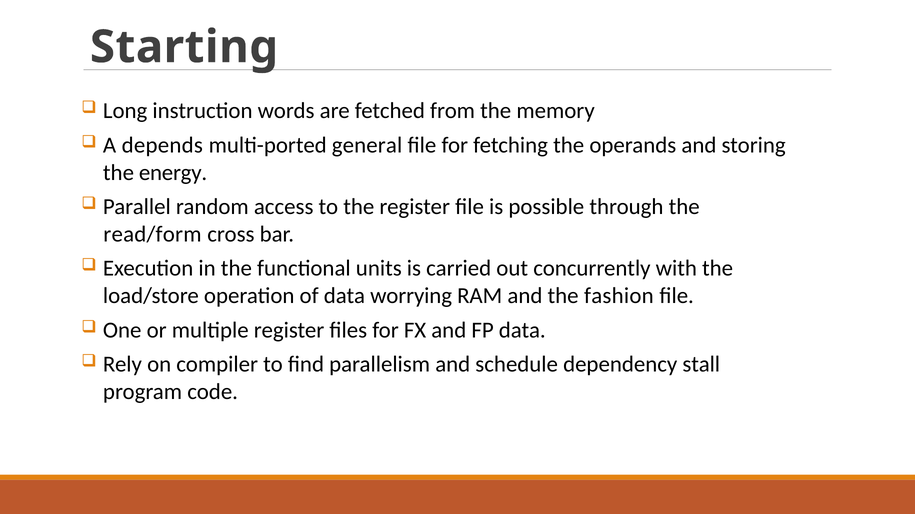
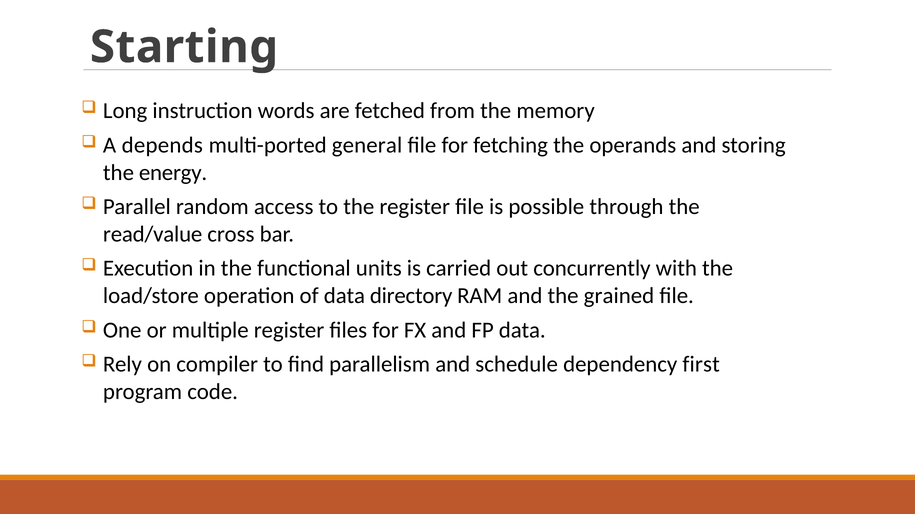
read/form: read/form -> read/value (153, 234)
worrying: worrying -> directory (411, 296)
fashion: fashion -> grained (619, 296)
stall: stall -> first (701, 365)
